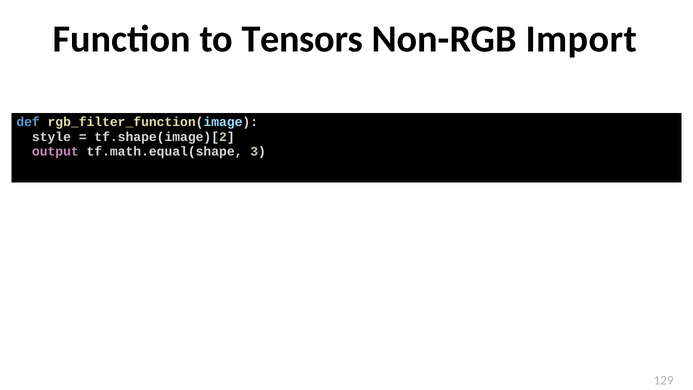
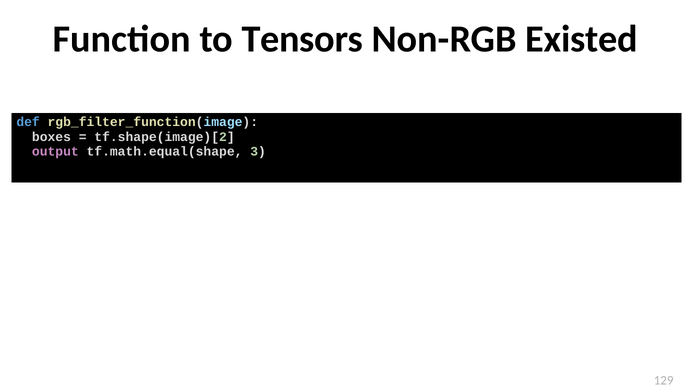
Import: Import -> Existed (582, 39)
style: style -> boxes (51, 137)
